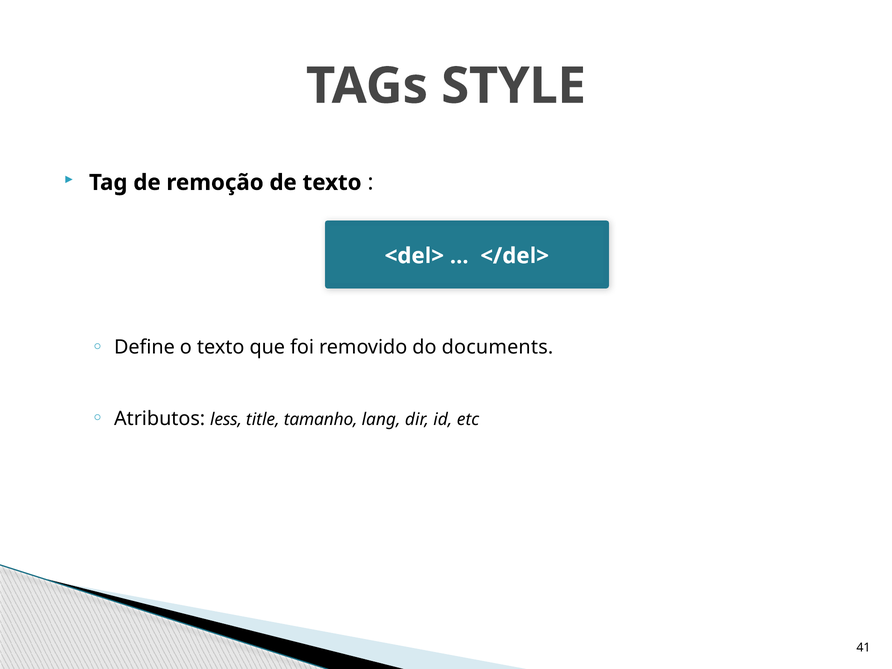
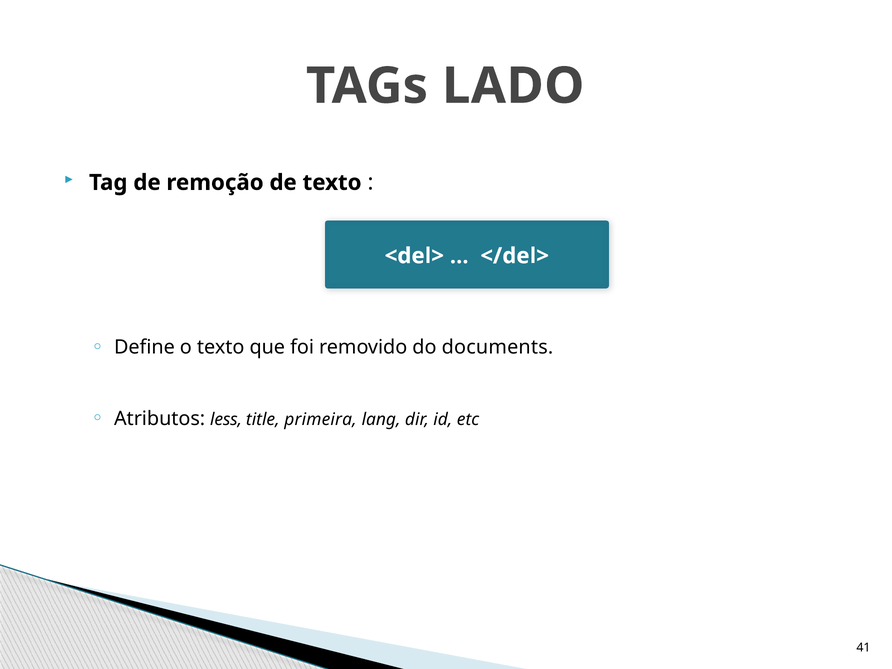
STYLE: STYLE -> LADO (513, 86)
tamanho: tamanho -> primeira (321, 419)
